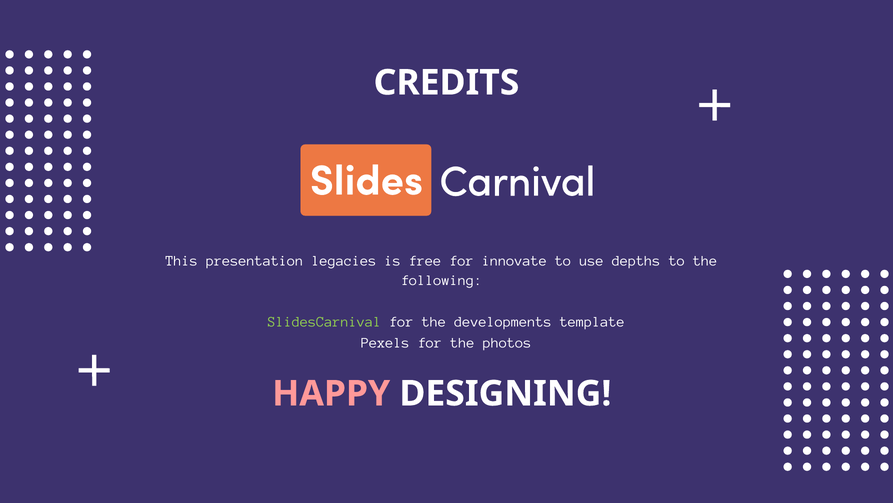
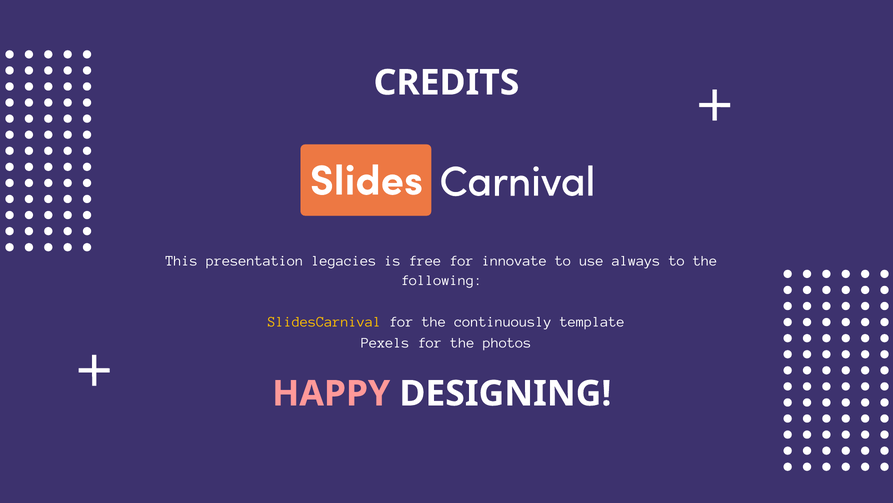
depths: depths -> always (636, 261)
SlidesCarnival colour: light green -> yellow (325, 322)
developments: developments -> continuously (503, 322)
